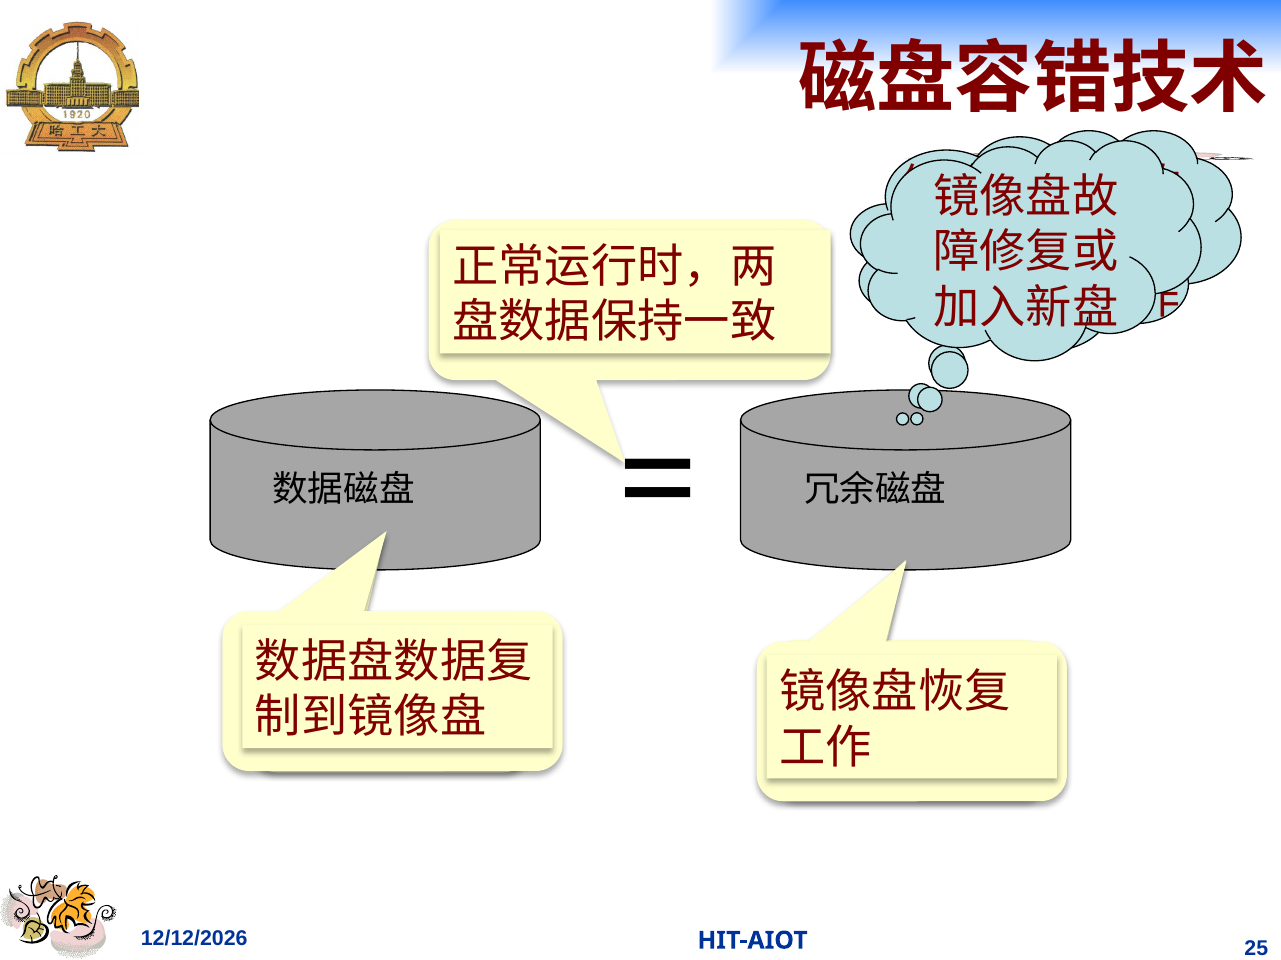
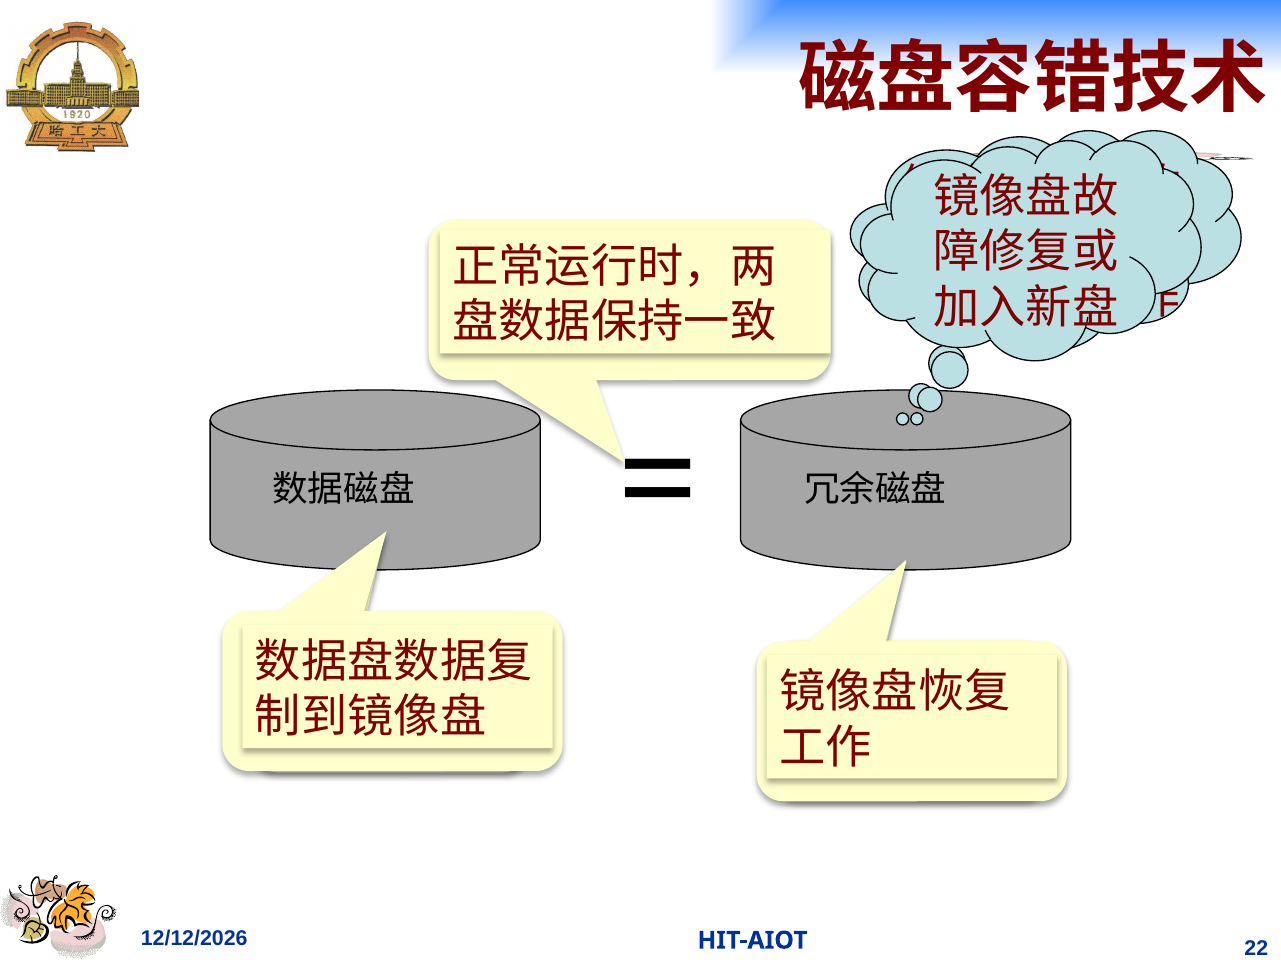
25: 25 -> 22 (1256, 949)
